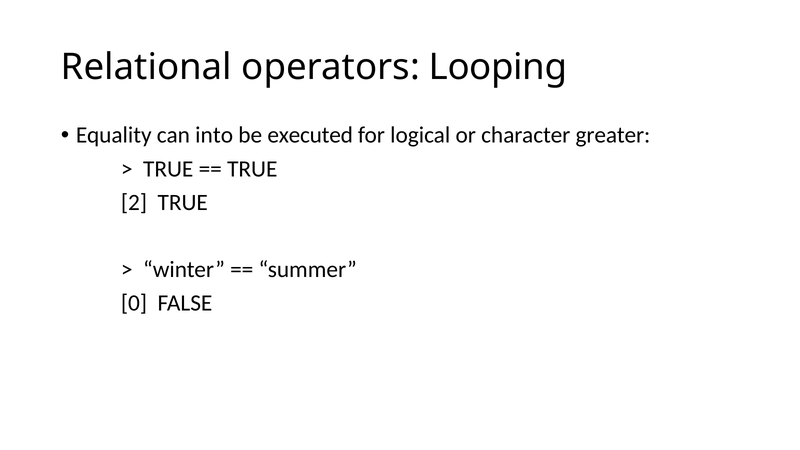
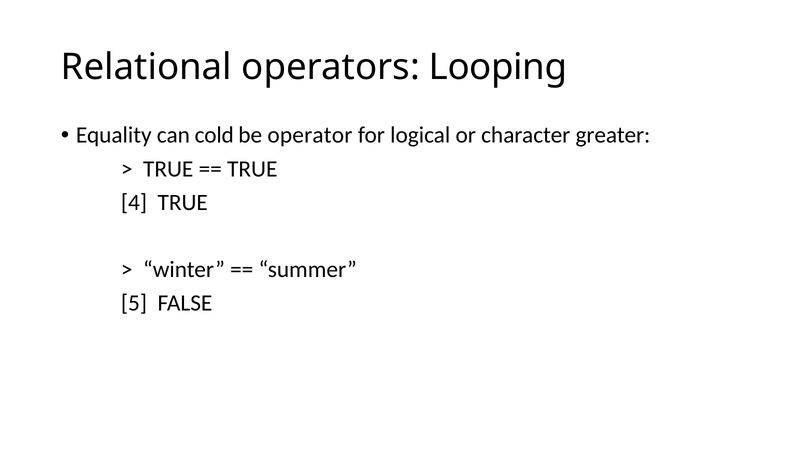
into: into -> cold (214, 135)
executed: executed -> operator (310, 135)
2: 2 -> 4 (134, 202)
0: 0 -> 5 (134, 303)
